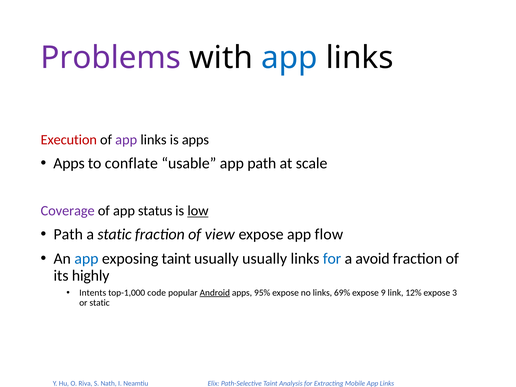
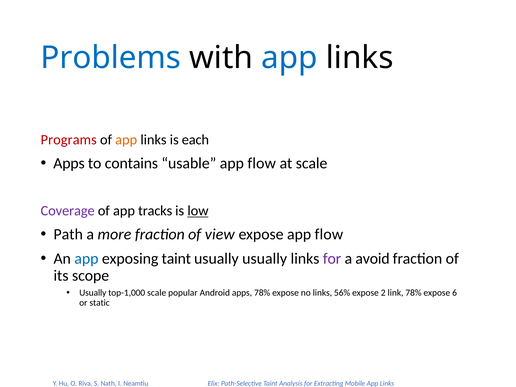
Problems colour: purple -> blue (111, 58)
Execution: Execution -> Programs (69, 140)
app colour: purple -> orange (126, 140)
is apps: apps -> each (195, 140)
conflate: conflate -> contains (131, 163)
usable app path: path -> flow (262, 163)
status: status -> tracks (155, 211)
a static: static -> more (114, 234)
for colour: blue -> purple (332, 258)
highly: highly -> scope (91, 276)
Intents: Intents -> Usually (93, 293)
top-1,000 code: code -> scale (157, 293)
Android underline: present -> none (215, 293)
apps 95%: 95% -> 78% (262, 293)
69%: 69% -> 56% (342, 293)
9: 9 -> 2 (383, 293)
link 12%: 12% -> 78% (413, 293)
3: 3 -> 6 (455, 293)
